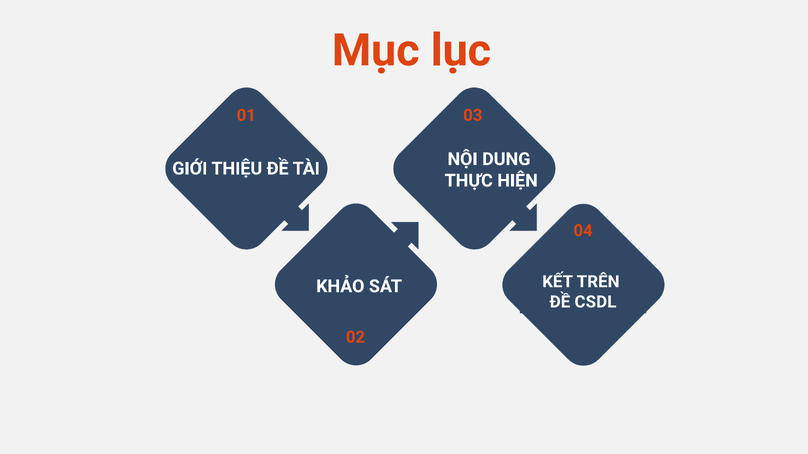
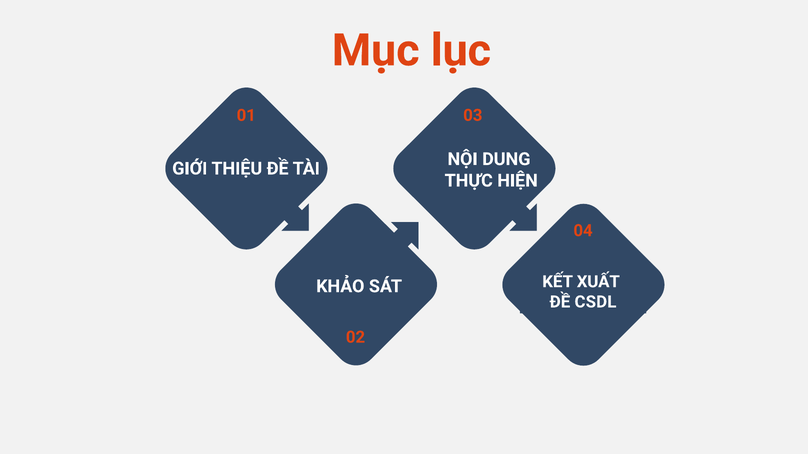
TRÊN: TRÊN -> XUẤT (598, 282)
